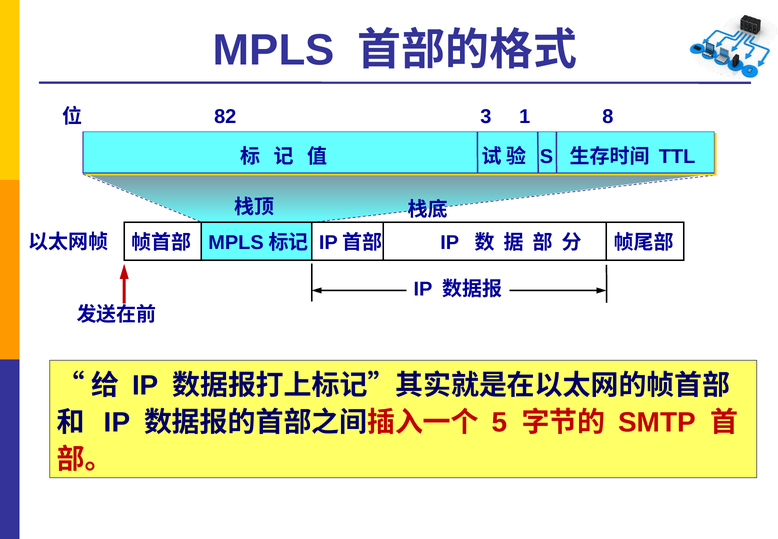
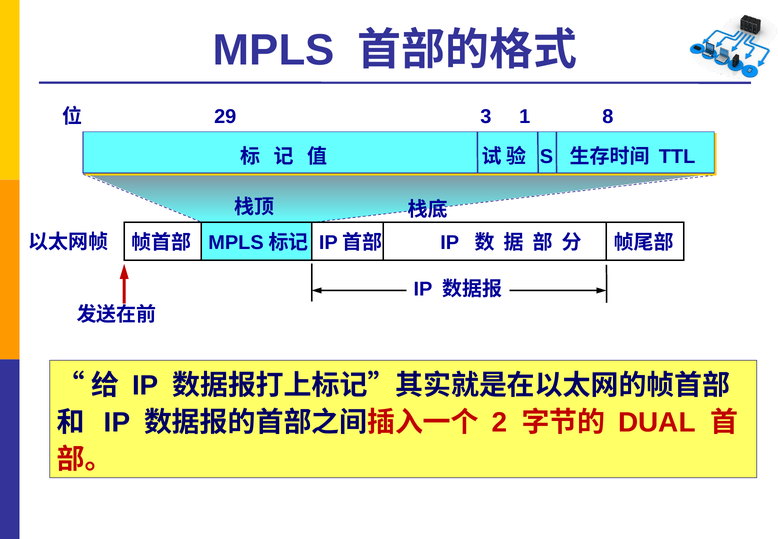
82: 82 -> 29 (225, 117)
5: 5 -> 2 (499, 422)
SMTP: SMTP -> DUAL (657, 422)
